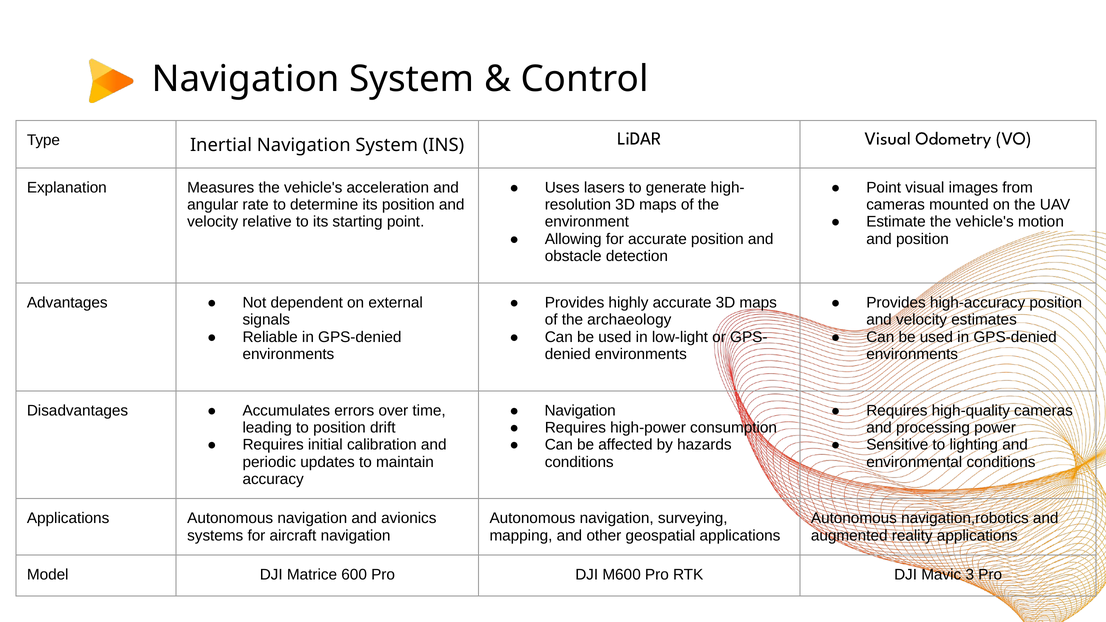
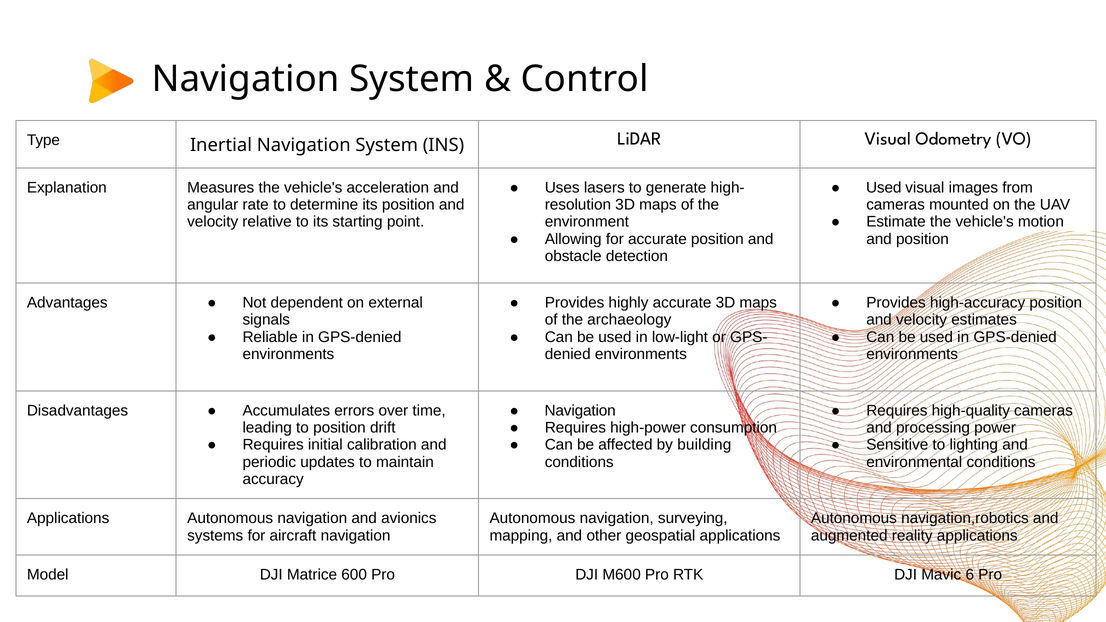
Point: Point -> Used (884, 188)
hazards: hazards -> building (704, 445)
3: 3 -> 6 (970, 575)
